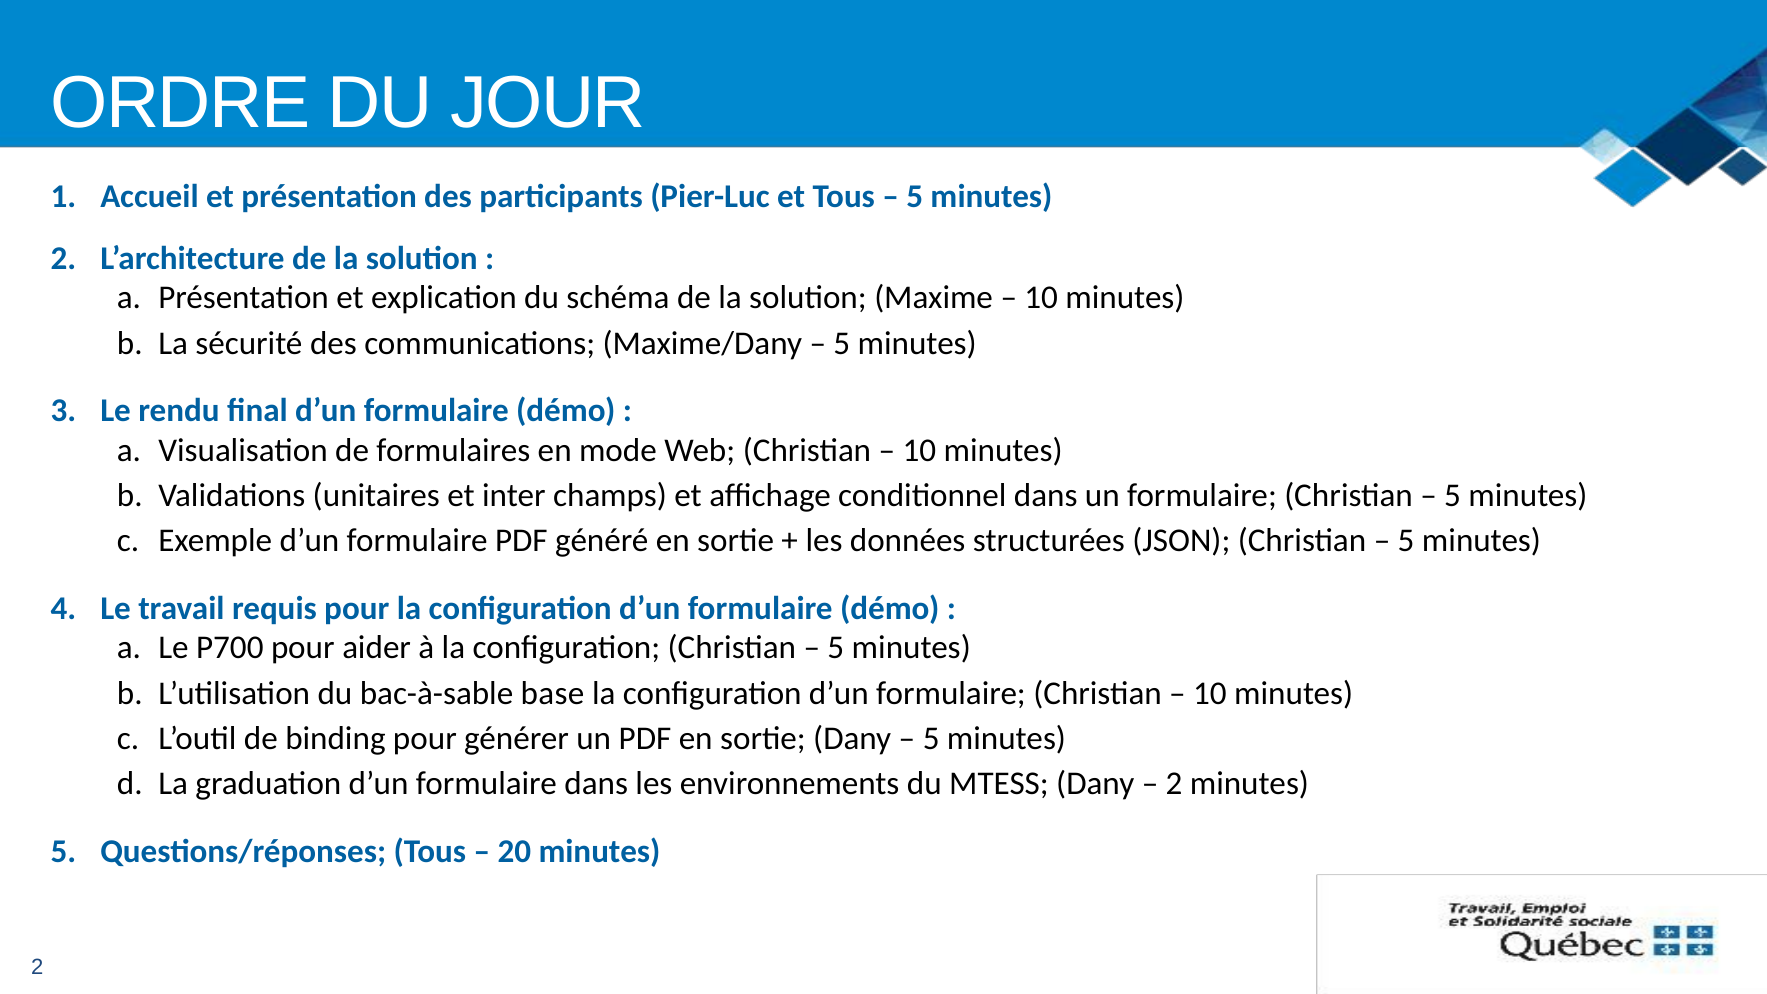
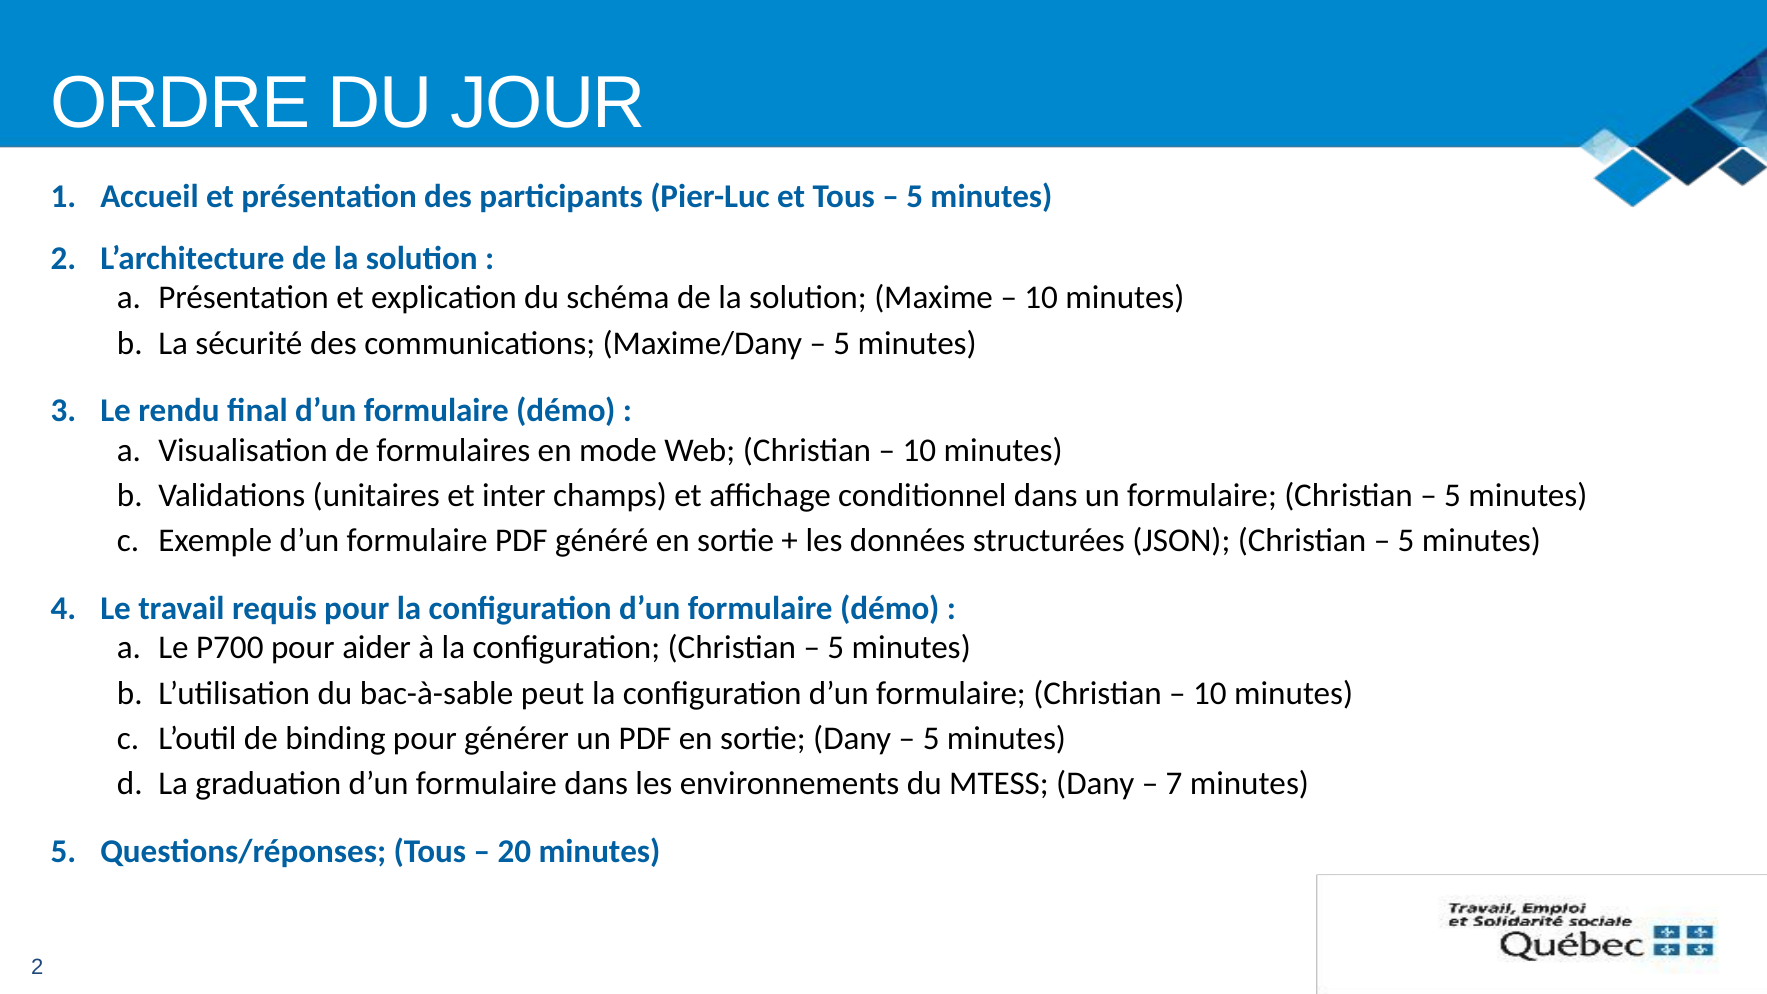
base: base -> peut (552, 693)
2: 2 -> 7 (1174, 784)
